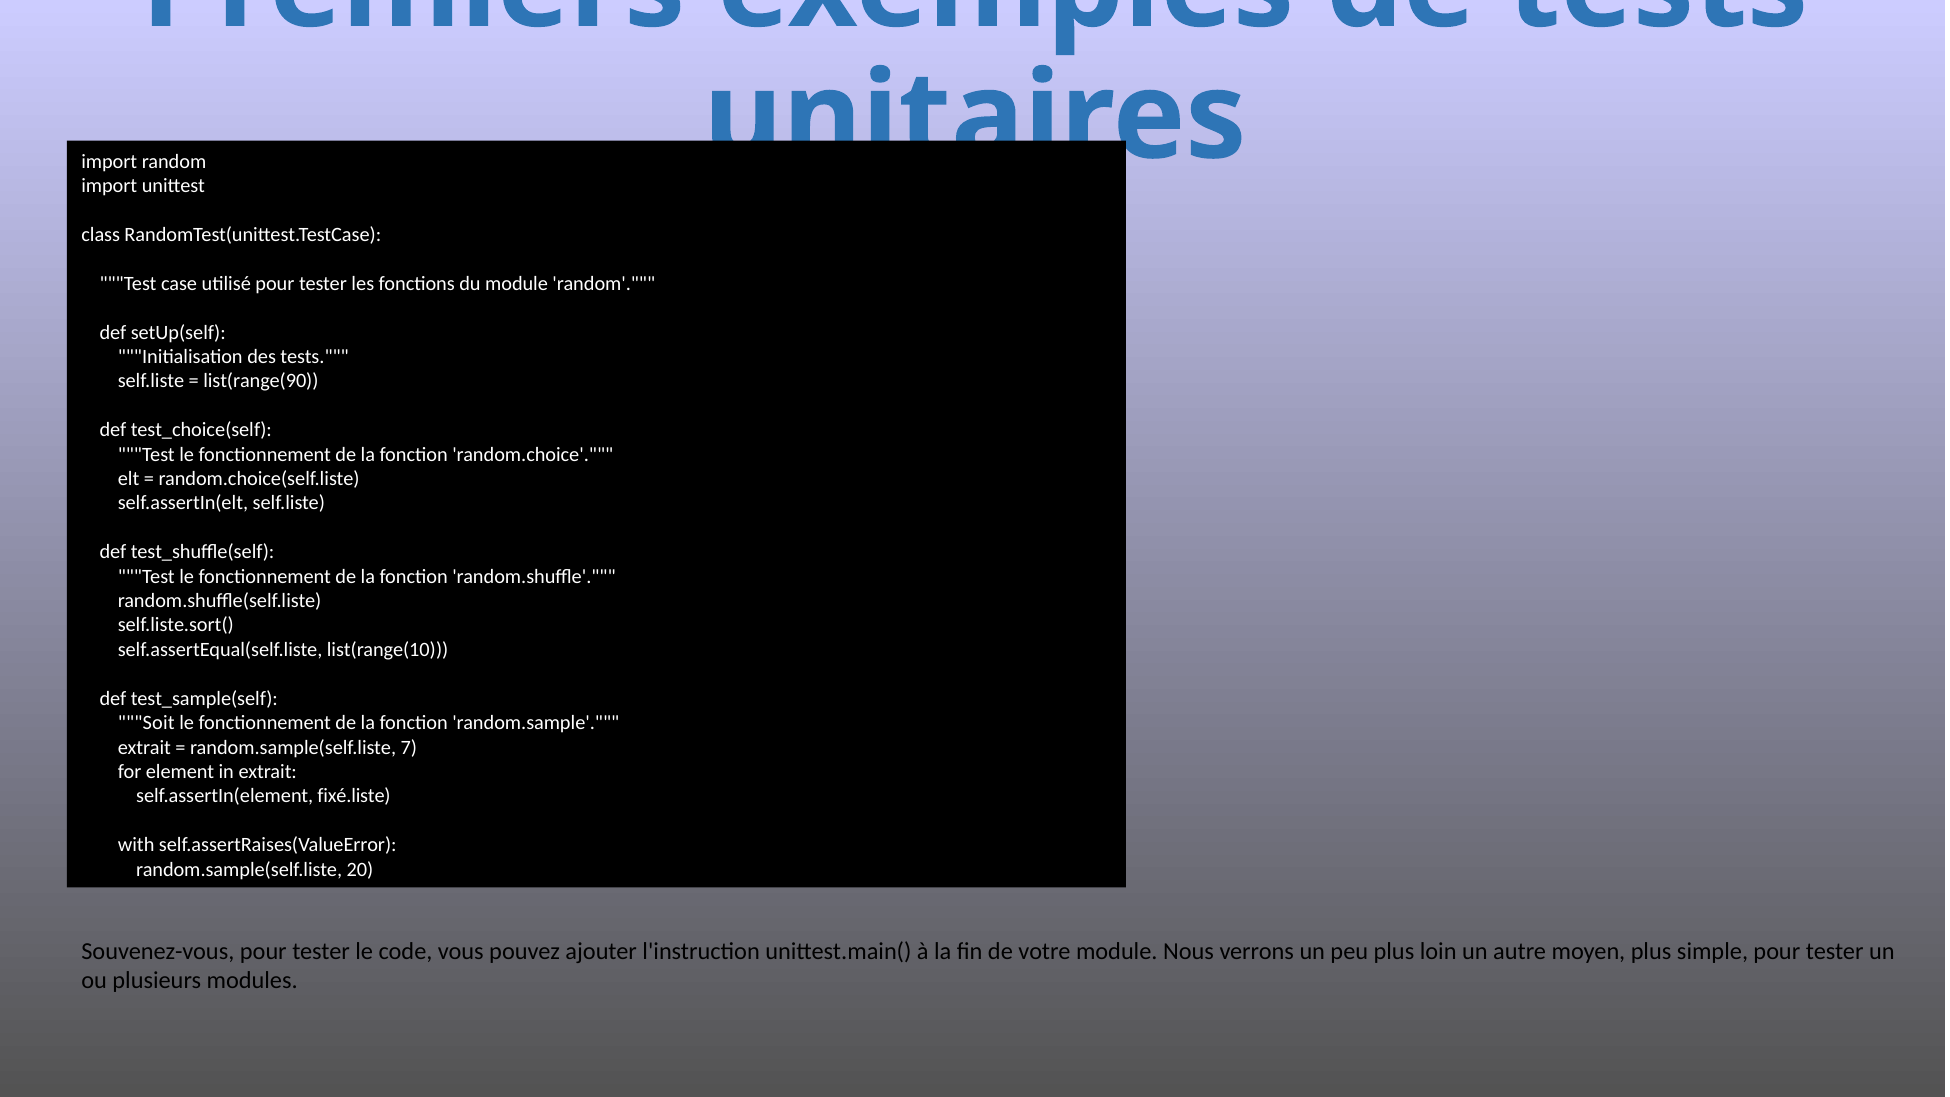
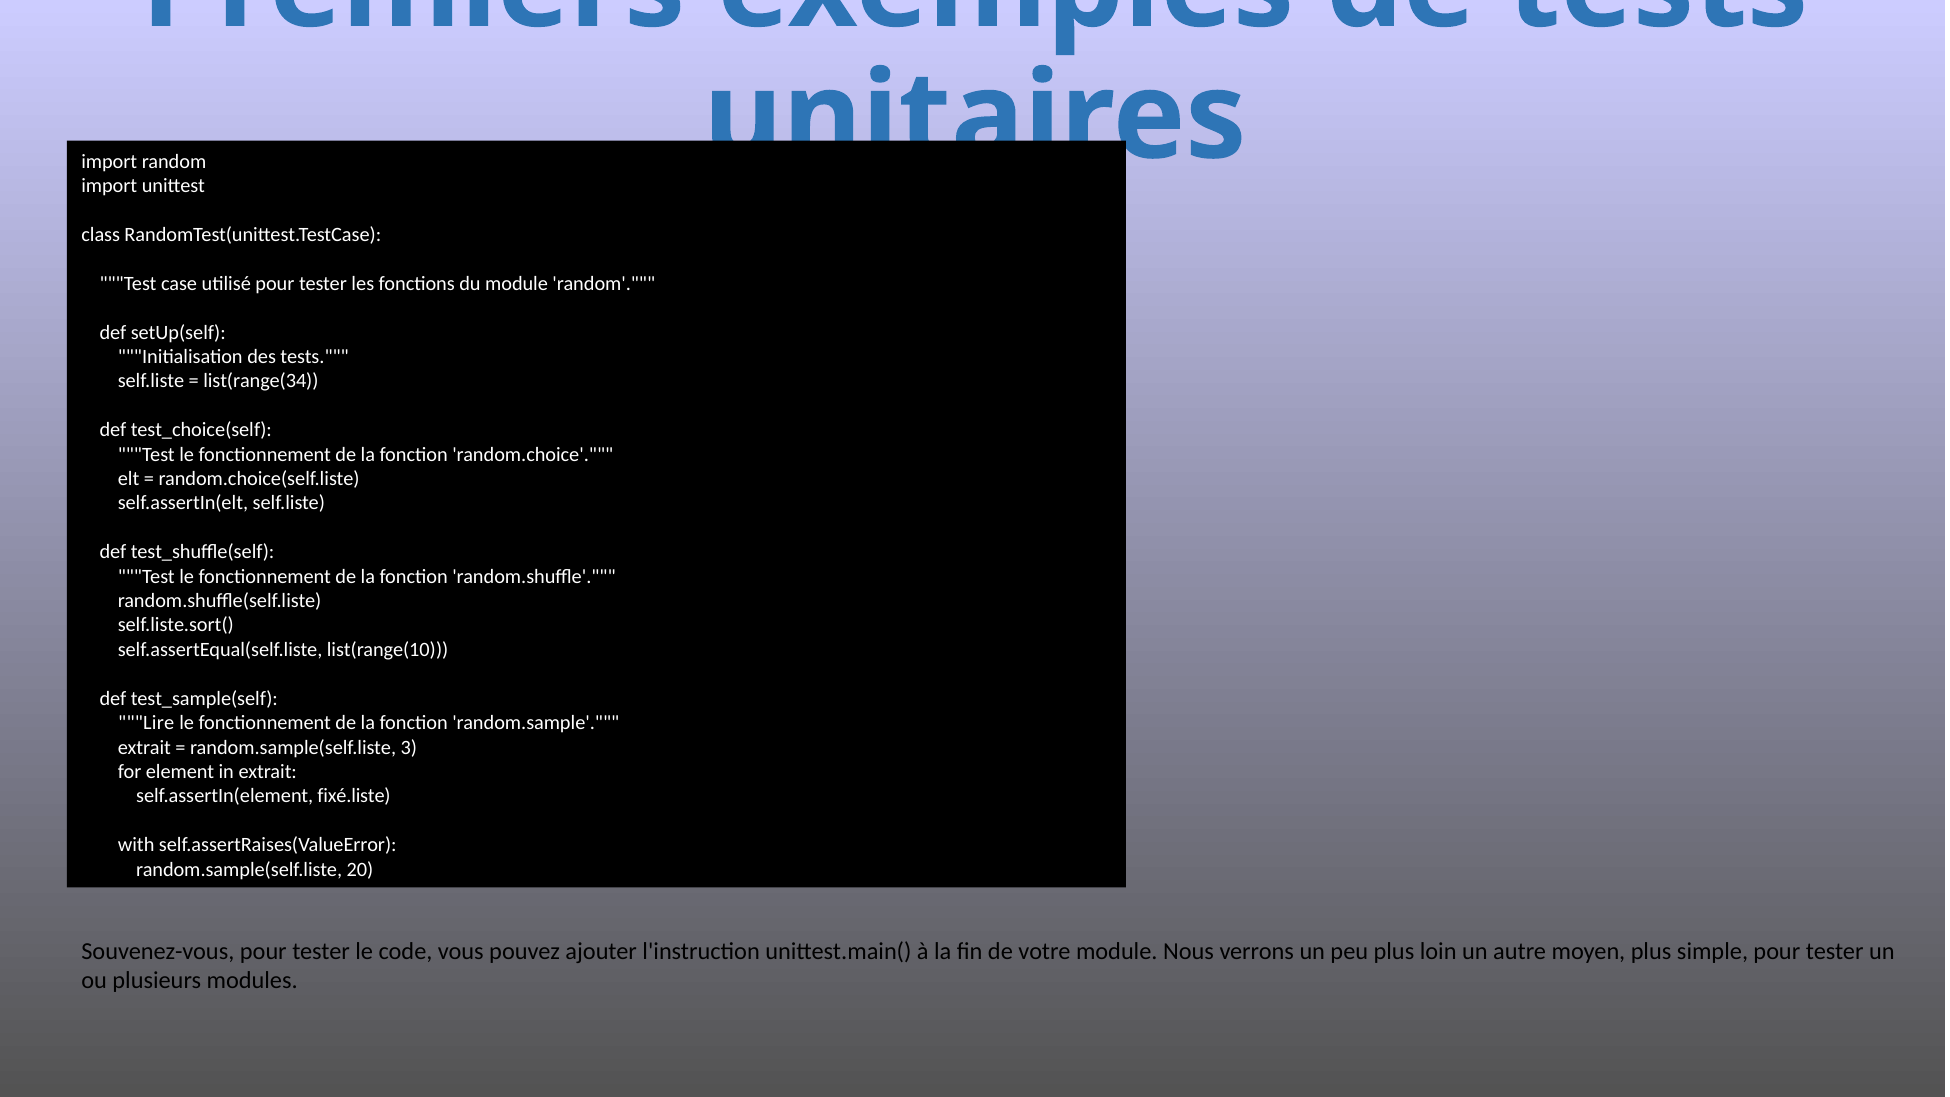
list(range(90: list(range(90 -> list(range(34 (261, 381)
Soit: Soit -> Lire (146, 723)
7: 7 -> 3 (409, 747)
